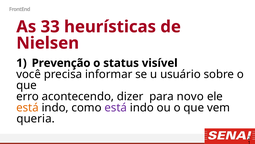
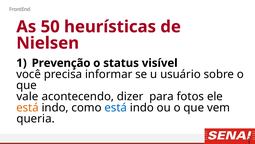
33: 33 -> 50 (50, 27)
erro: erro -> vale (27, 96)
novo: novo -> fotos (190, 96)
está colour: purple -> blue (116, 107)
